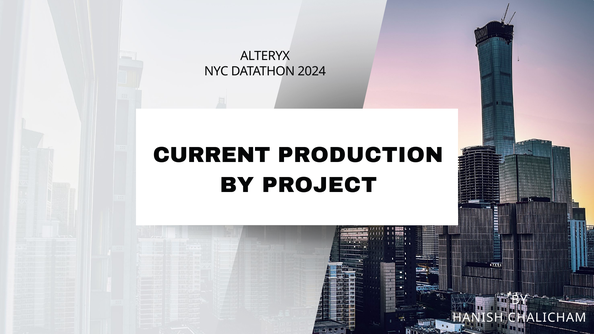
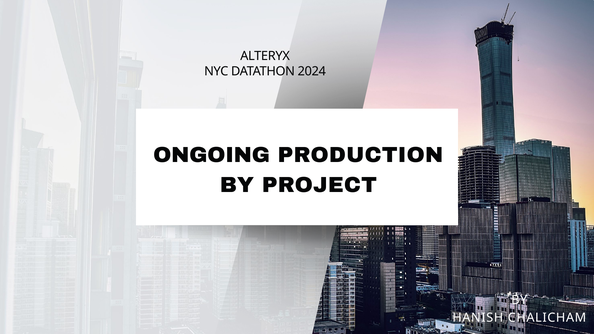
CURRENT: CURRENT -> ONGOING (212, 155)
